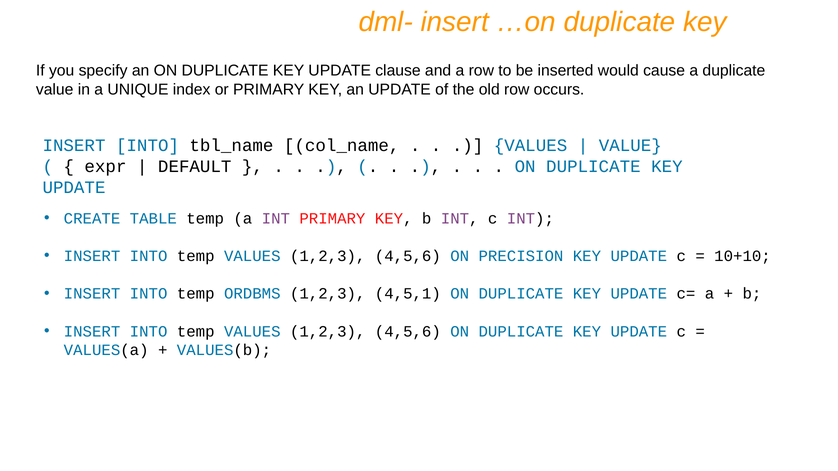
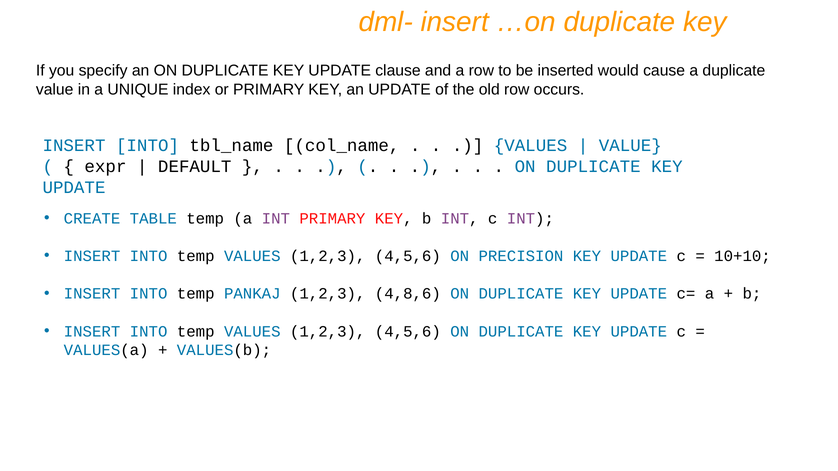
ORDBMS: ORDBMS -> PANKAJ (252, 294)
4,5,1: 4,5,1 -> 4,8,6 (408, 294)
